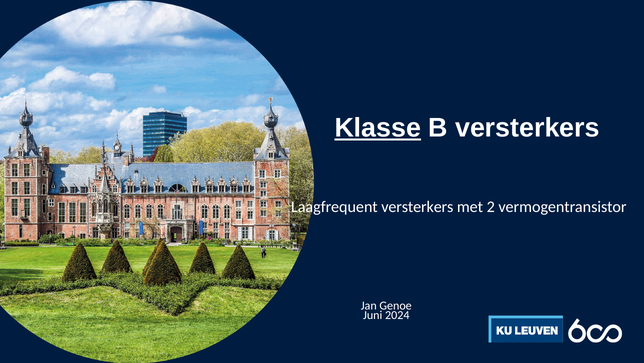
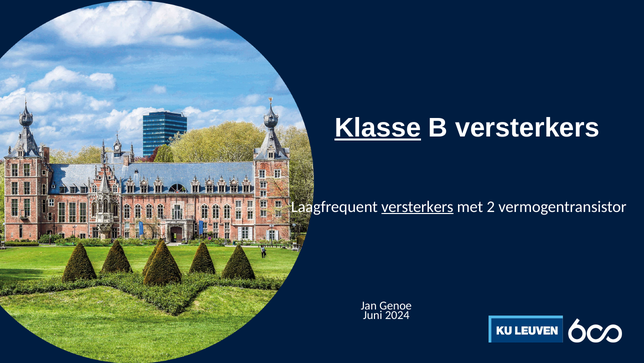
versterkers underline: none -> present (417, 206)
